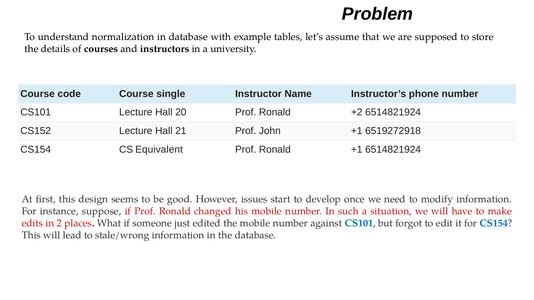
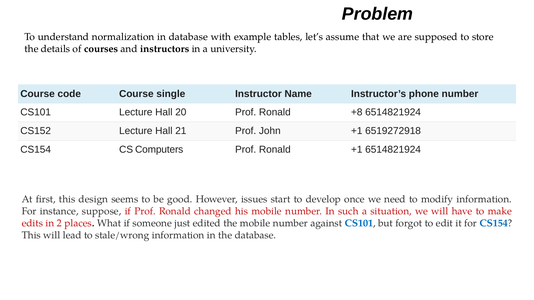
+2: +2 -> +8 (357, 112)
Equivalent: Equivalent -> Computers (159, 150)
